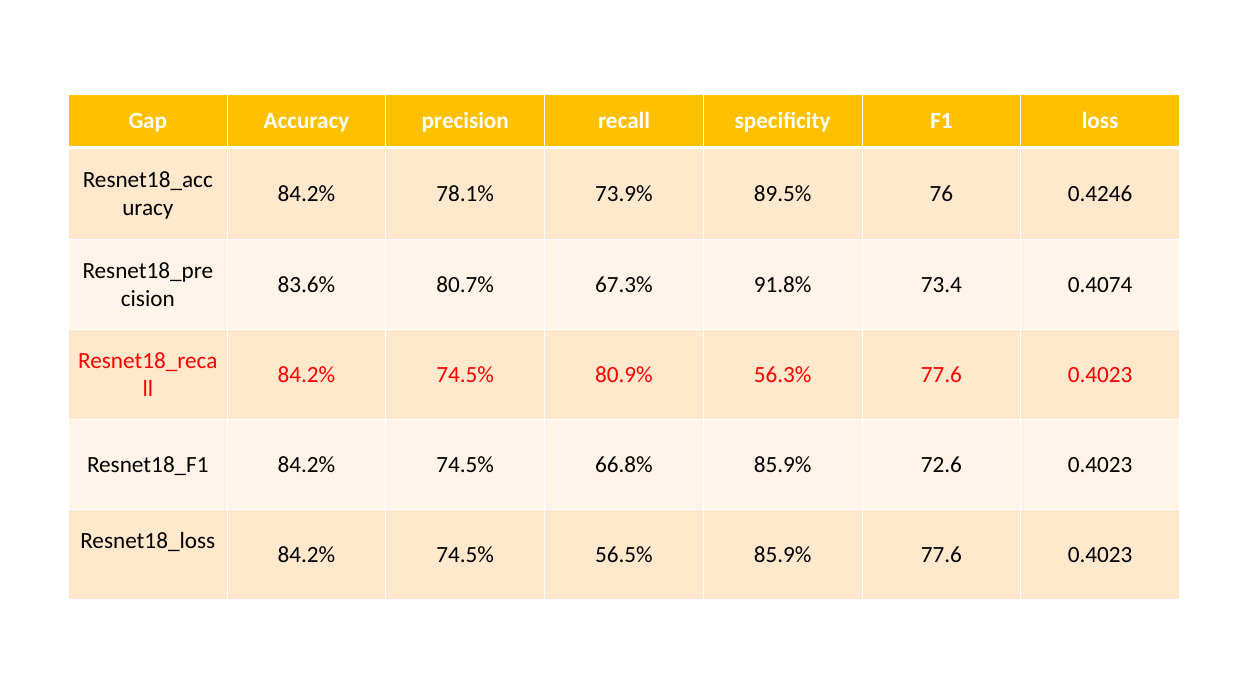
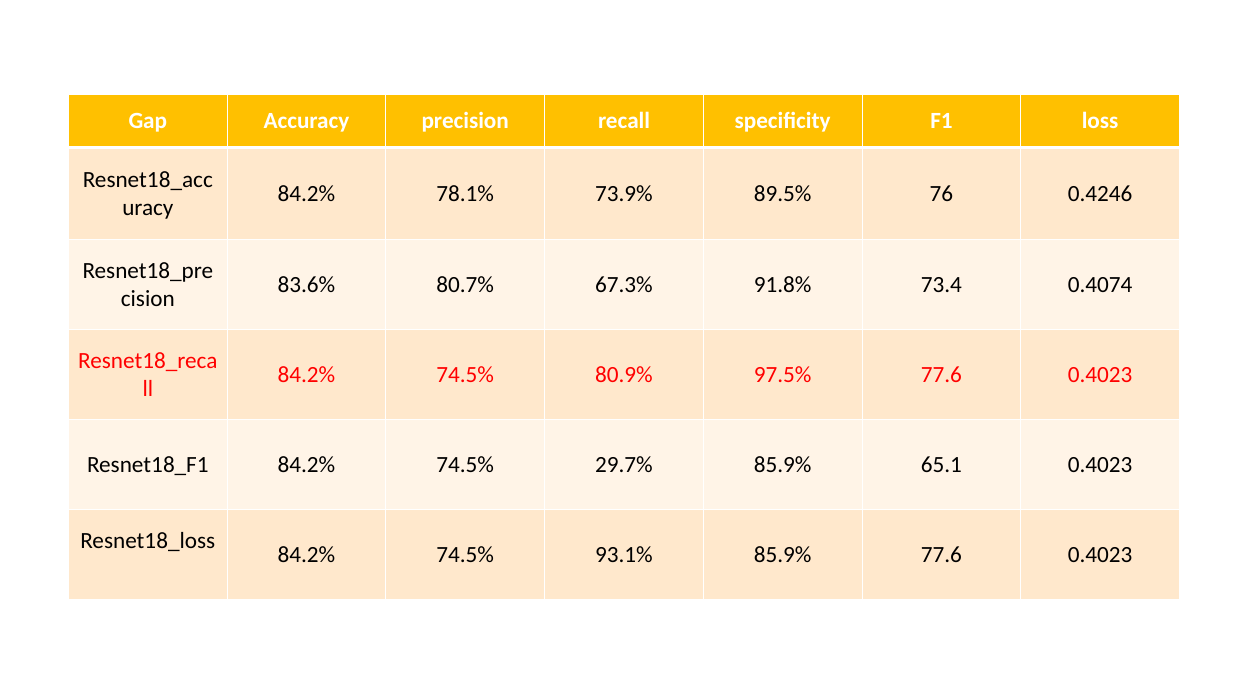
56.3%: 56.3% -> 97.5% (783, 375)
66.8%: 66.8% -> 29.7% (624, 465)
72.6: 72.6 -> 65.1 (941, 465)
56.5%: 56.5% -> 93.1% (624, 555)
